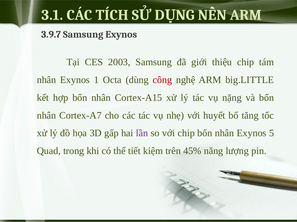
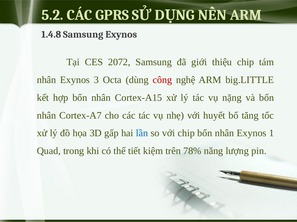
3.1: 3.1 -> 5.2 (52, 15)
TÍCH: TÍCH -> GPRS (112, 15)
3.9.7: 3.9.7 -> 1.4.8 (51, 35)
2003: 2003 -> 2072 (119, 62)
1: 1 -> 3 (96, 80)
lần colour: purple -> blue (142, 134)
5: 5 -> 1 (272, 134)
45%: 45% -> 78% (192, 151)
